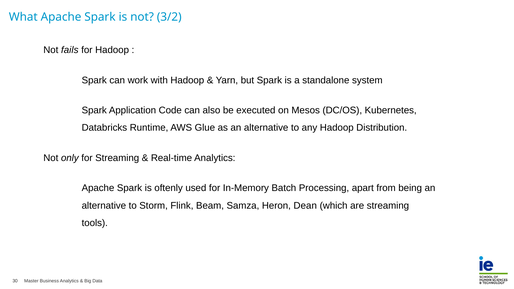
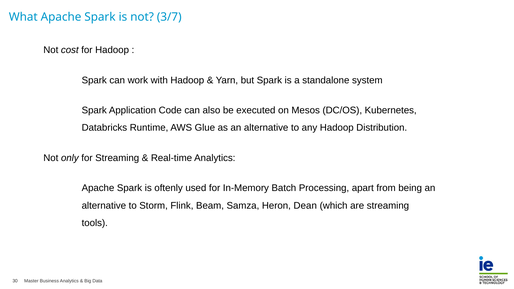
3/2: 3/2 -> 3/7 (169, 17)
fails: fails -> cost (70, 50)
